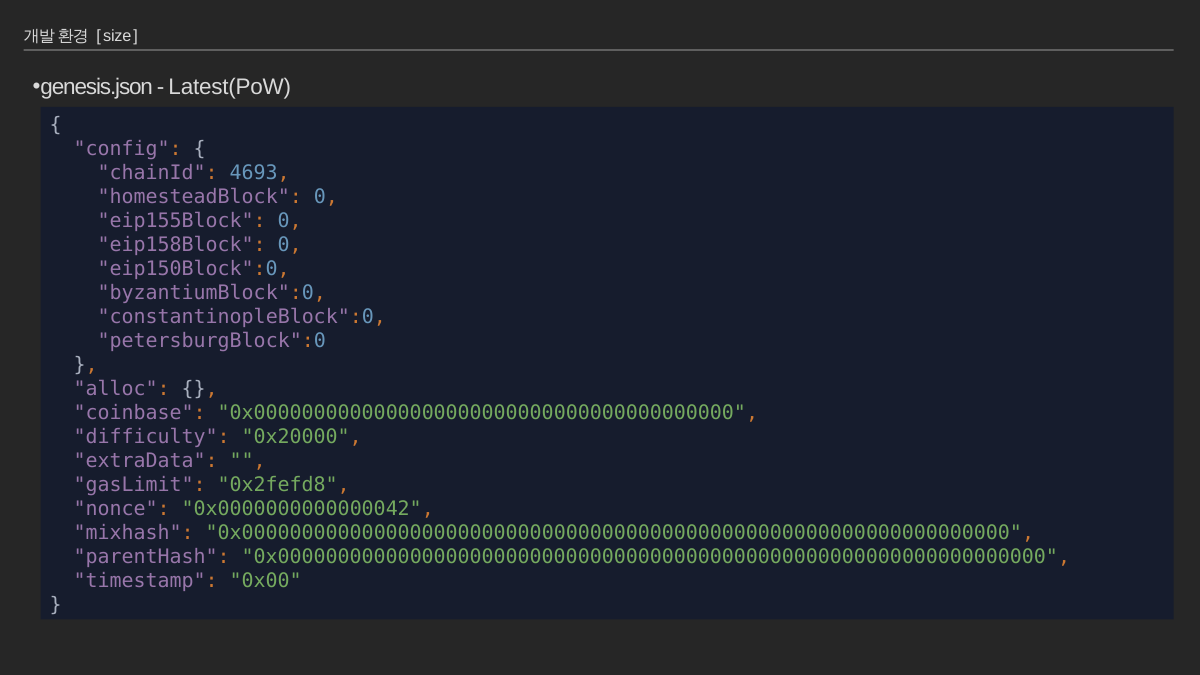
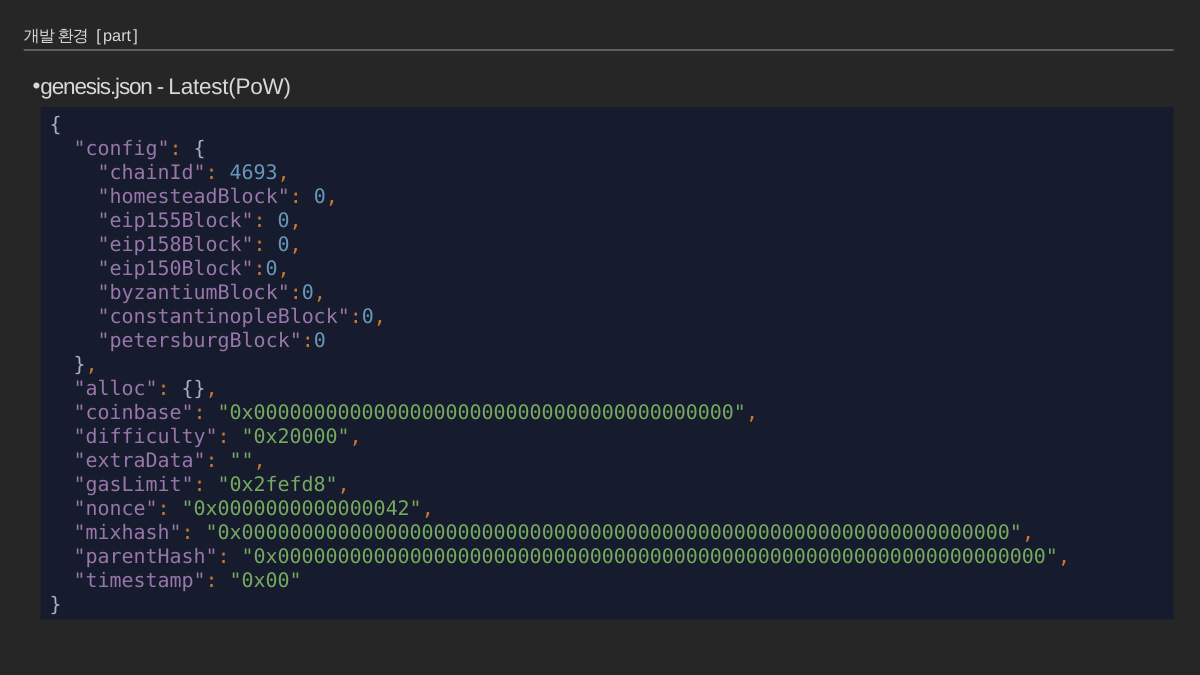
size: size -> part (117, 36)
